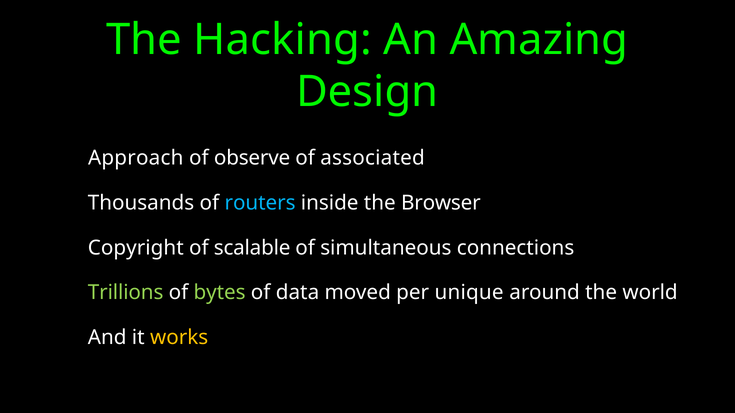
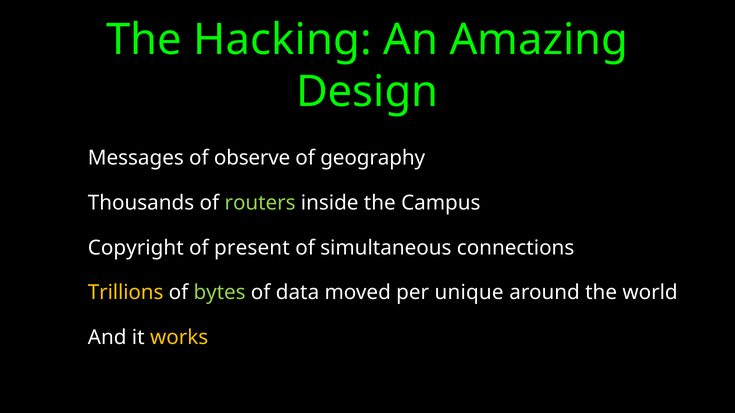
Approach: Approach -> Messages (136, 158)
associated: associated -> geography (373, 158)
routers colour: light blue -> light green (260, 203)
Browser: Browser -> Campus (441, 203)
scalable: scalable -> present (252, 248)
Trillions colour: light green -> yellow (126, 293)
